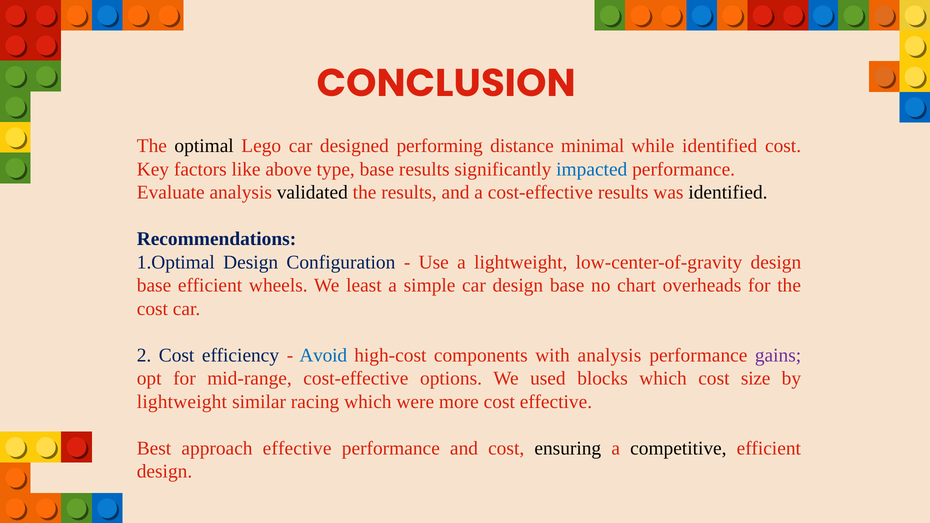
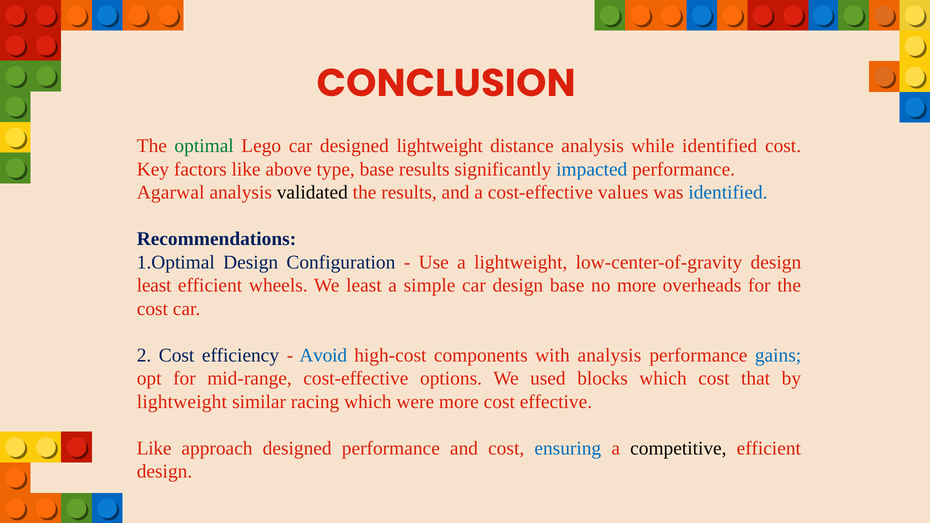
optimal colour: black -> green (204, 146)
designed performing: performing -> lightweight (440, 146)
distance minimal: minimal -> analysis (593, 146)
Evaluate: Evaluate -> Agarwal (171, 192)
cost-effective results: results -> values (623, 192)
identified colour: black -> blue (728, 192)
base: base -> least (154, 285)
no chart: chart -> more (637, 285)
gains colour: purple -> blue (778, 355)
size: size -> that (756, 378)
Best: Best -> Like (154, 448)
approach effective: effective -> designed (297, 448)
ensuring colour: black -> blue (568, 448)
